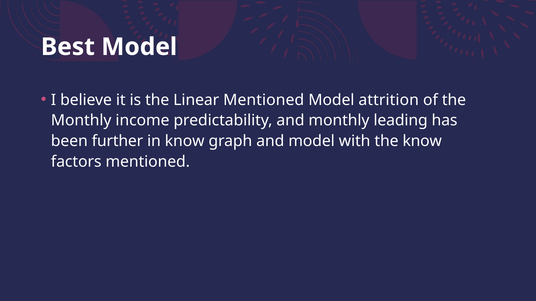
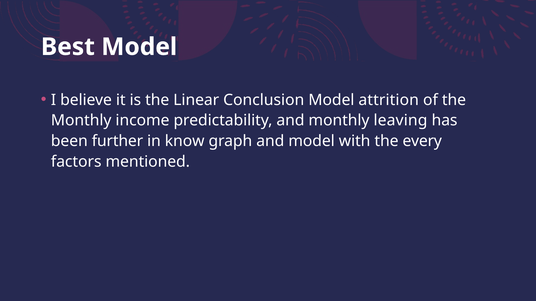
Linear Mentioned: Mentioned -> Conclusion (264, 100)
leading: leading -> leaving (400, 121)
the know: know -> every (422, 141)
